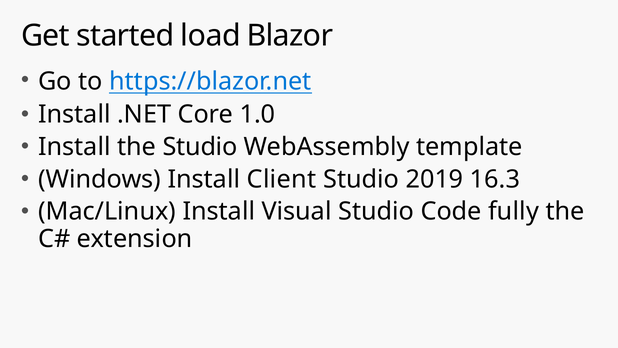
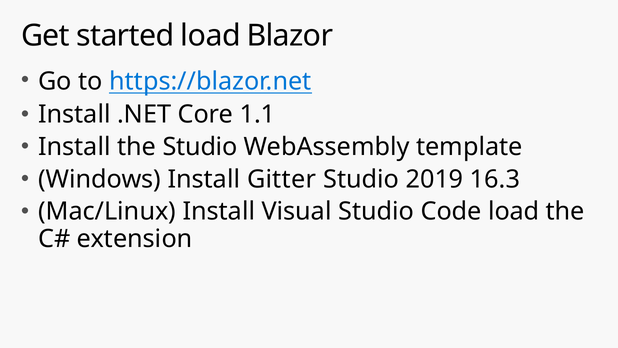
1.0: 1.0 -> 1.1 (257, 114)
Client: Client -> Gitter (282, 179)
Code fully: fully -> load (514, 211)
